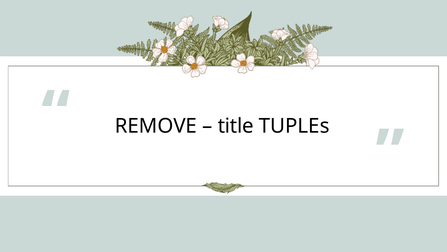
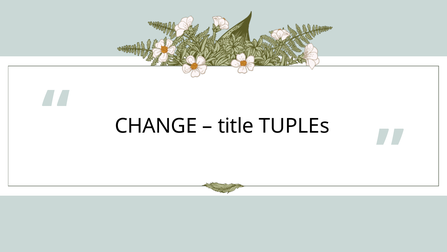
REMOVE: REMOVE -> CHANGE (156, 126)
